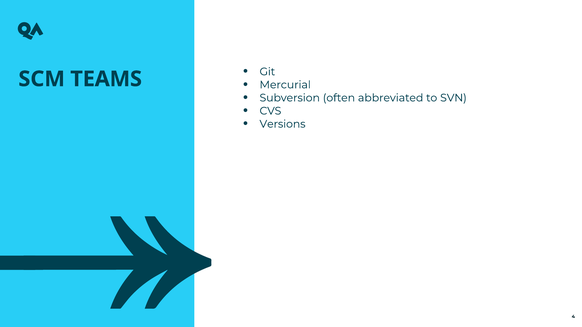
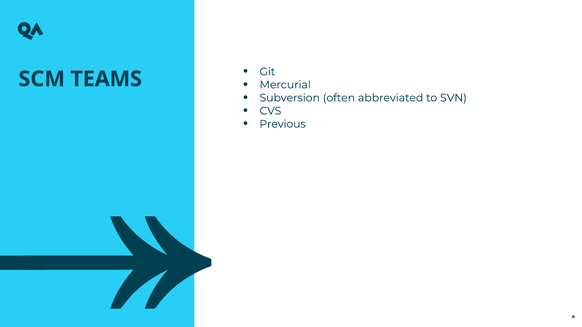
Versions: Versions -> Previous (283, 124)
